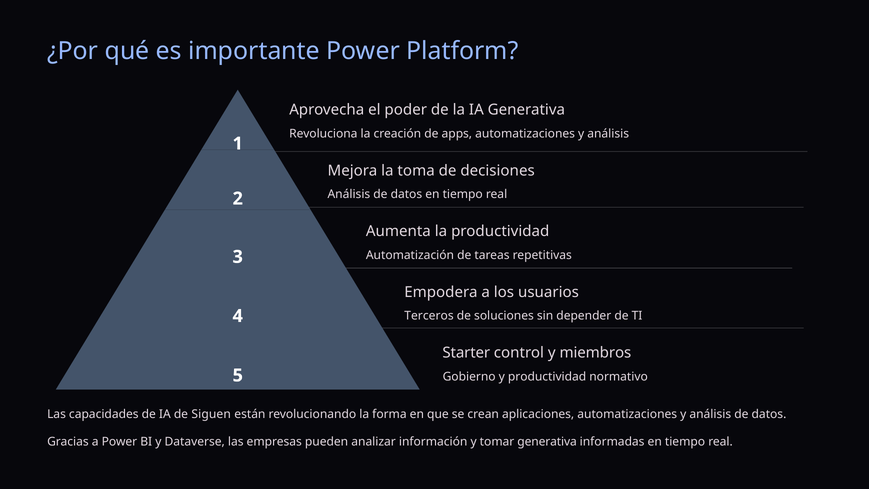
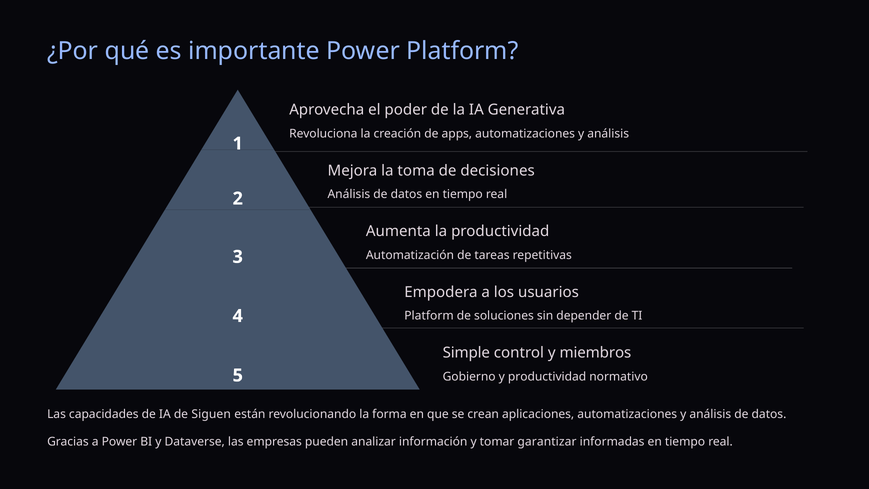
Terceros: Terceros -> Platform (429, 316)
Starter: Starter -> Simple (466, 353)
tomar generativa: generativa -> garantizar (547, 442)
